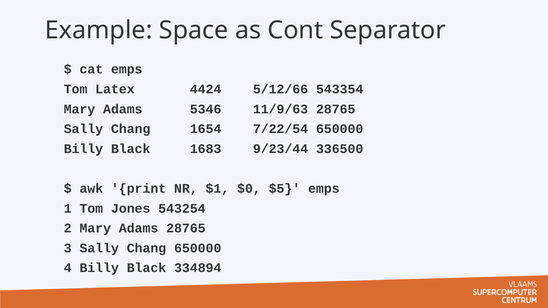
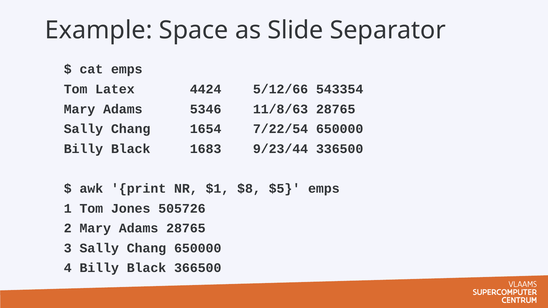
Cont: Cont -> Slide (296, 30)
11/9/63: 11/9/63 -> 11/8/63 (281, 109)
$0: $0 -> $8 (249, 189)
543254: 543254 -> 505726 (182, 209)
334894: 334894 -> 366500 (198, 268)
